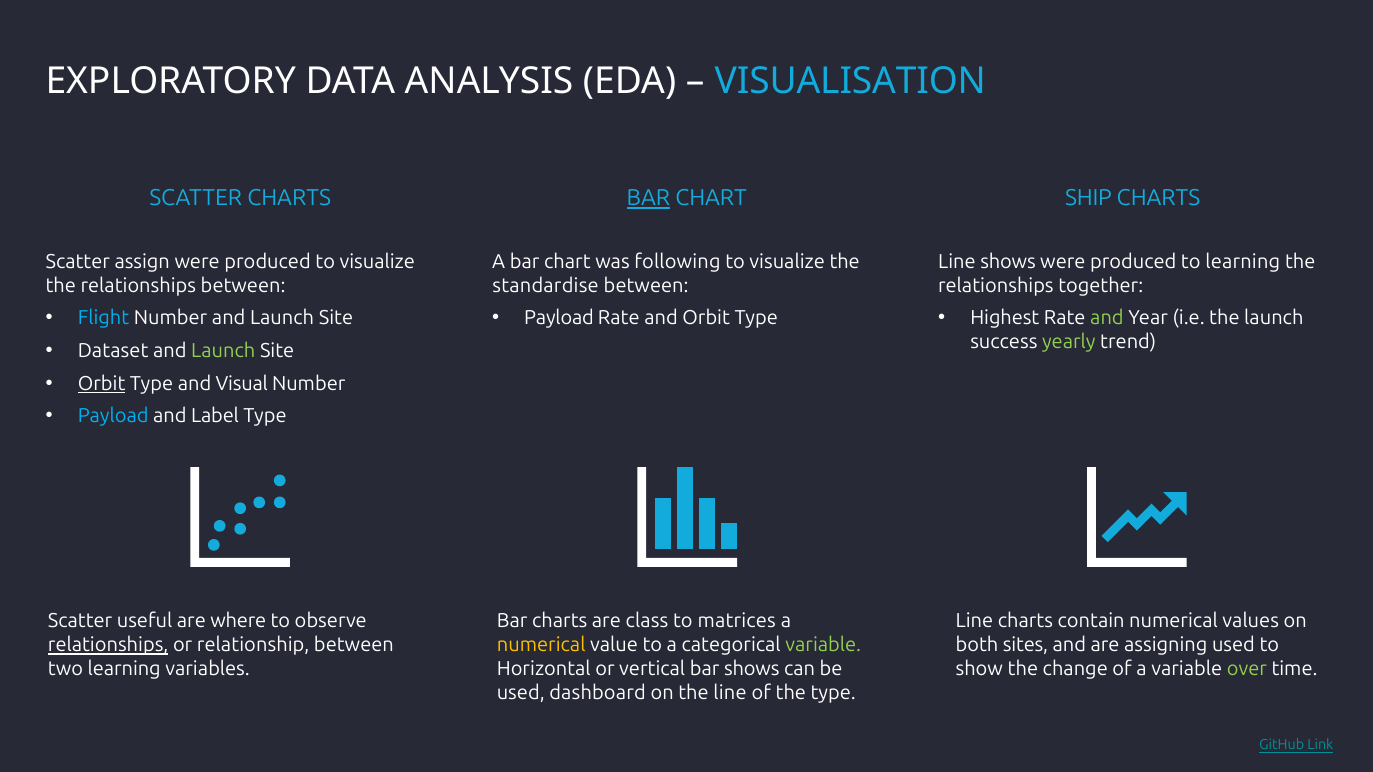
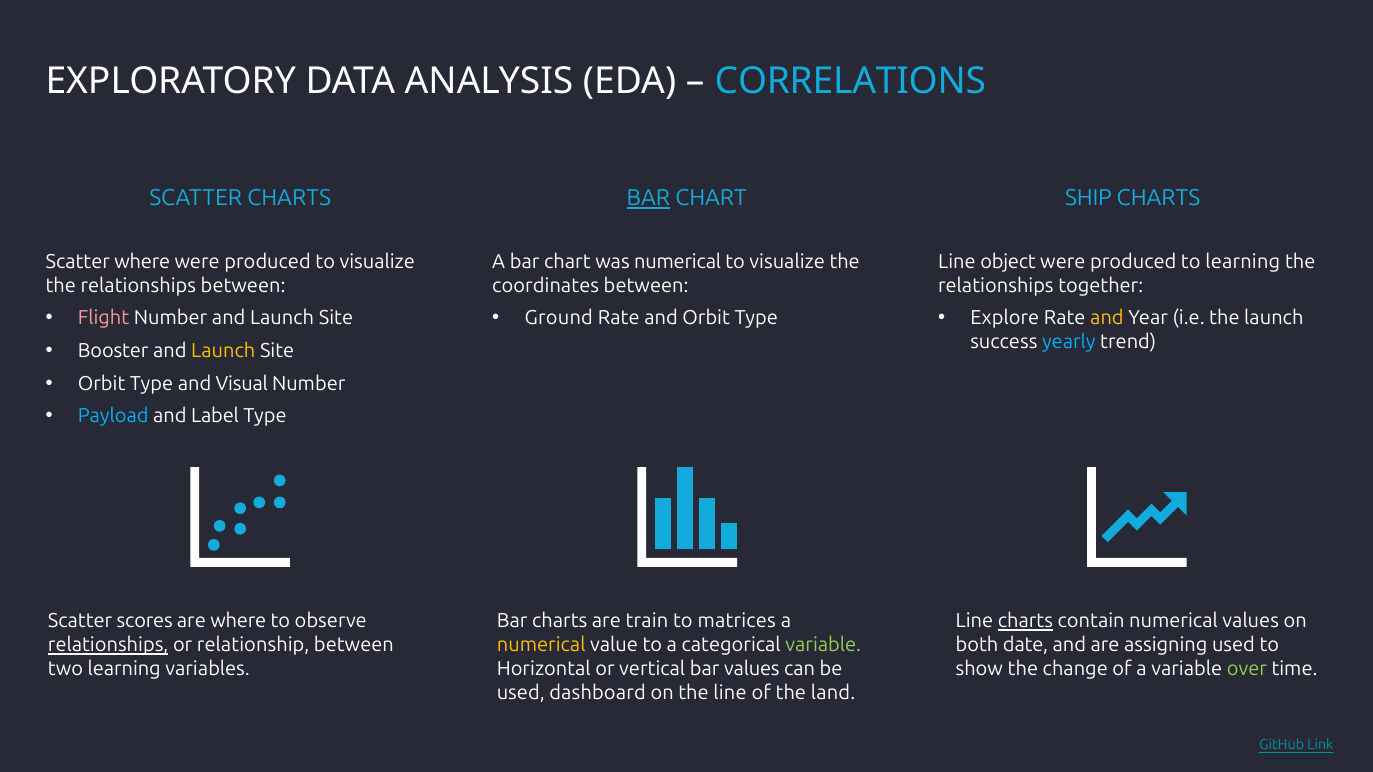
VISUALISATION: VISUALISATION -> CORRELATIONS (850, 82)
Scatter assign: assign -> where (142, 262)
was following: following -> numerical (678, 262)
Line shows: shows -> object (1008, 262)
standardise: standardise -> coordinates (546, 286)
Flight colour: light blue -> pink (103, 318)
Payload: Payload -> Ground (559, 318)
Highest: Highest -> Explore (1005, 318)
and colour: light green -> yellow (1107, 318)
yearly colour: light green -> light blue (1069, 342)
Dataset: Dataset -> Booster (113, 351)
Launch colour: light green -> yellow (223, 351)
Orbit underline: present -> none (102, 384)
useful: useful -> scores (145, 622)
class: class -> train (647, 622)
charts underline: none -> present (1025, 622)
sites: sites -> date (1026, 646)
bar shows: shows -> values (752, 670)
the type: type -> land (833, 694)
